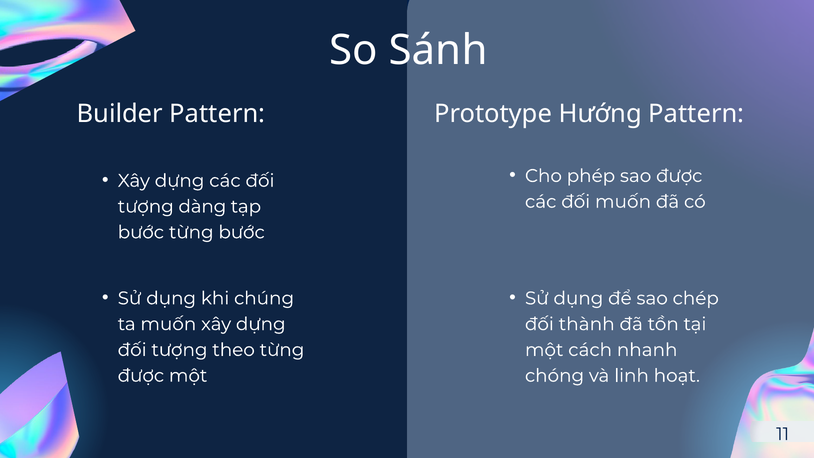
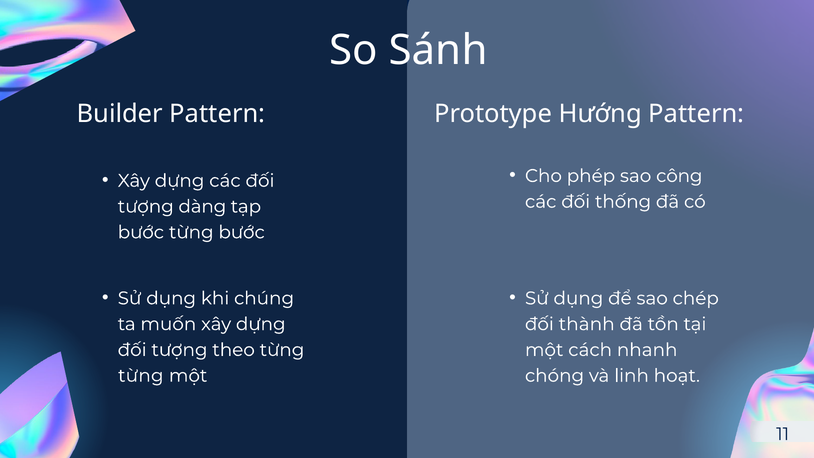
sao được: được -> công (679, 176)
đối muốn: muốn -> thống (623, 202)
được: được -> từng (141, 376)
